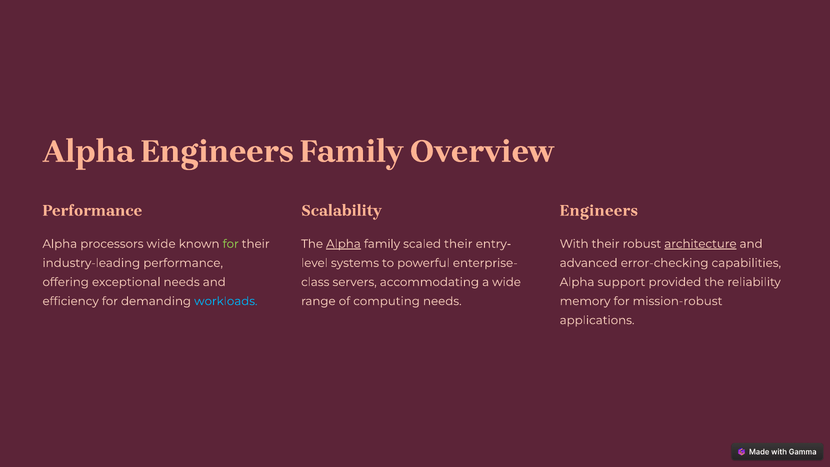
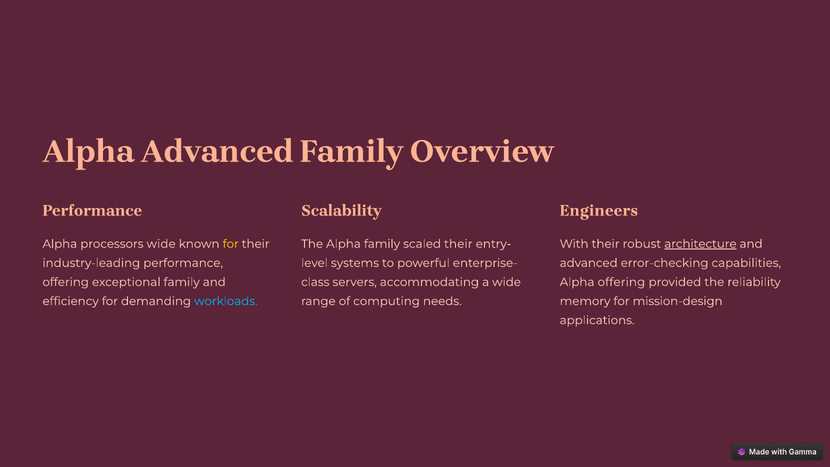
Alpha Engineers: Engineers -> Advanced (217, 151)
for colour: light green -> yellow (231, 244)
Alpha underline: present -> none (343, 244)
Alpha support: support -> offering (621, 282)
exceptional needs: needs -> family (182, 282)
mission-robust: mission-robust -> mission-design (678, 301)
